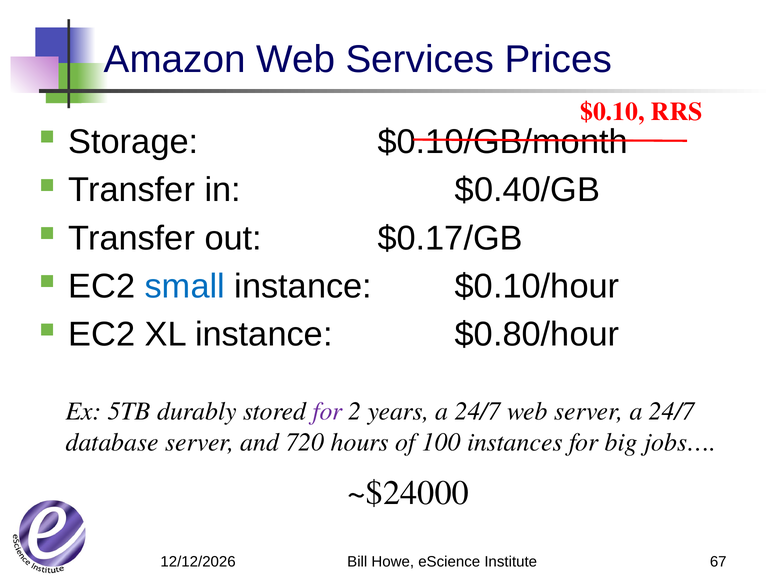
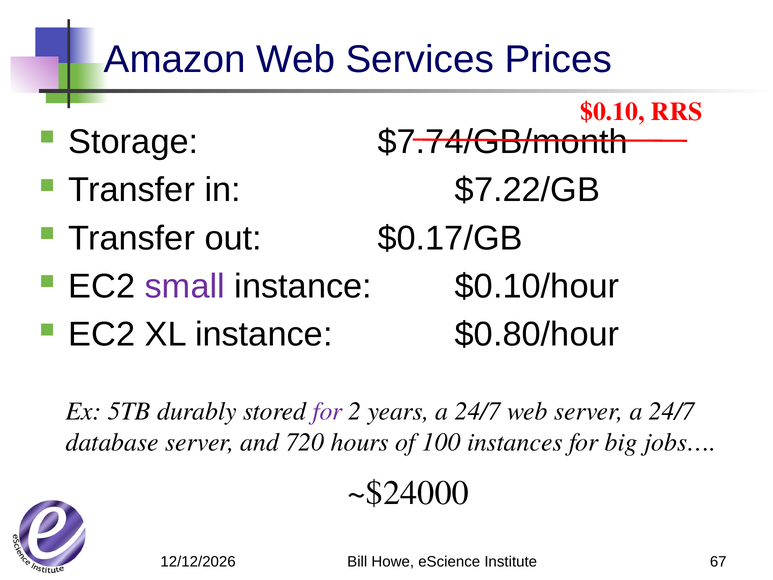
$0.10/GB/month: $0.10/GB/month -> $7.74/GB/month (503, 142)
$0.40/GB: $0.40/GB -> $7.22/GB (528, 190)
small colour: blue -> purple (185, 286)
